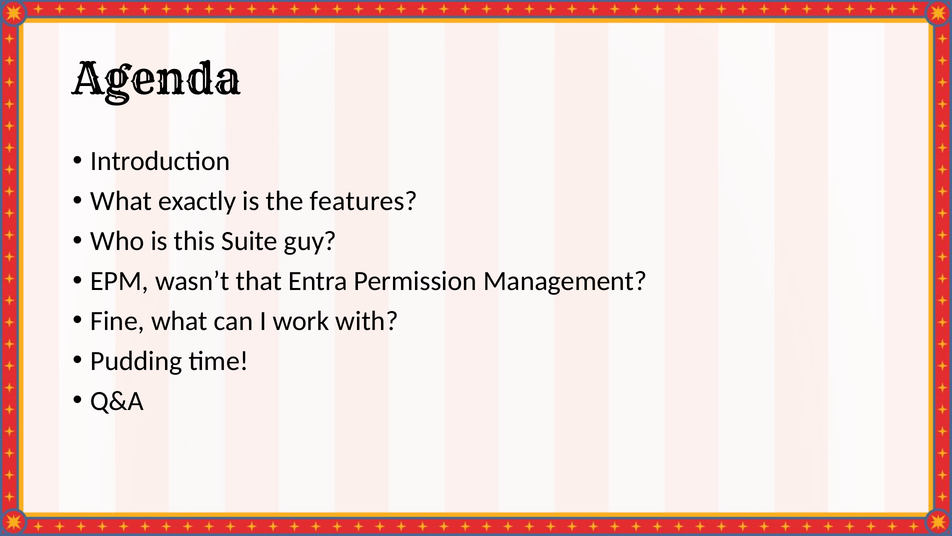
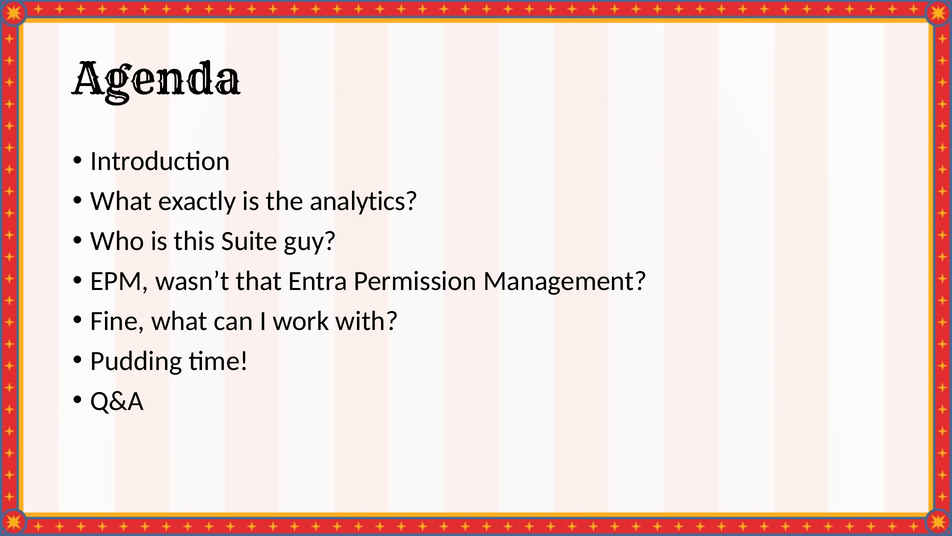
features: features -> analytics (364, 201)
